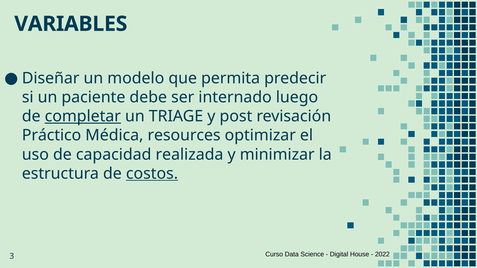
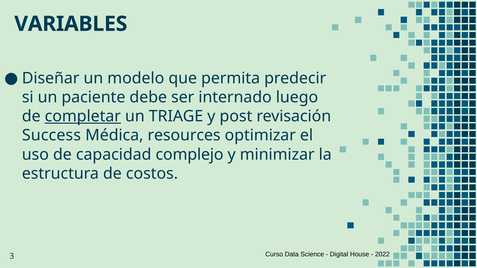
Práctico: Práctico -> Success (51, 136)
realizada: realizada -> complejo (190, 155)
costos underline: present -> none (152, 174)
